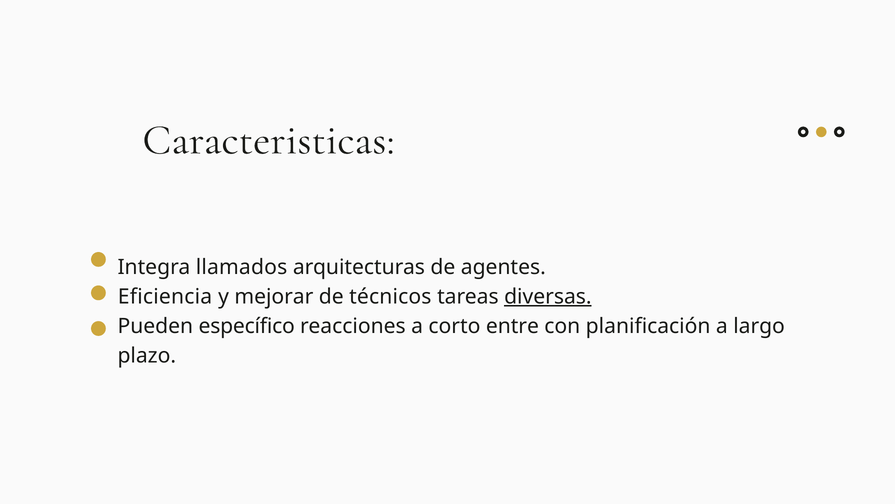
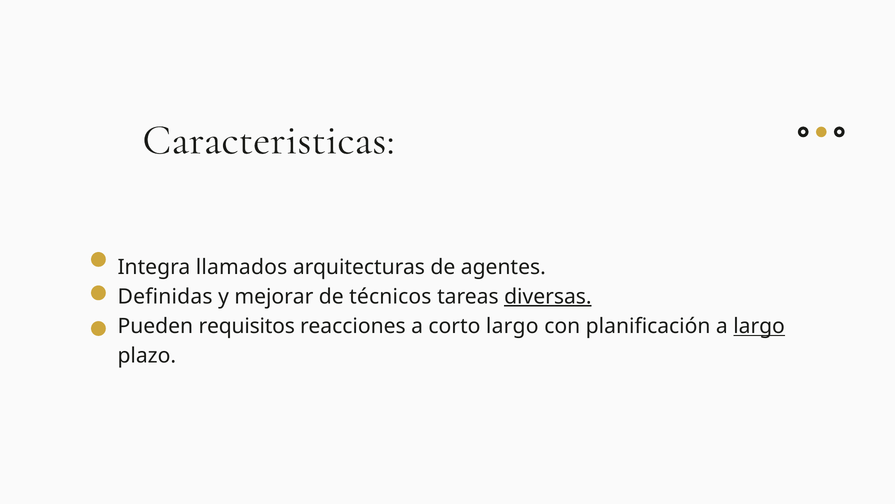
Eficiencia: Eficiencia -> Definidas (165, 296)
específico: específico -> requisitos (247, 326)
corto entre: entre -> largo (512, 326)
largo underline: none -> present (759, 326)
